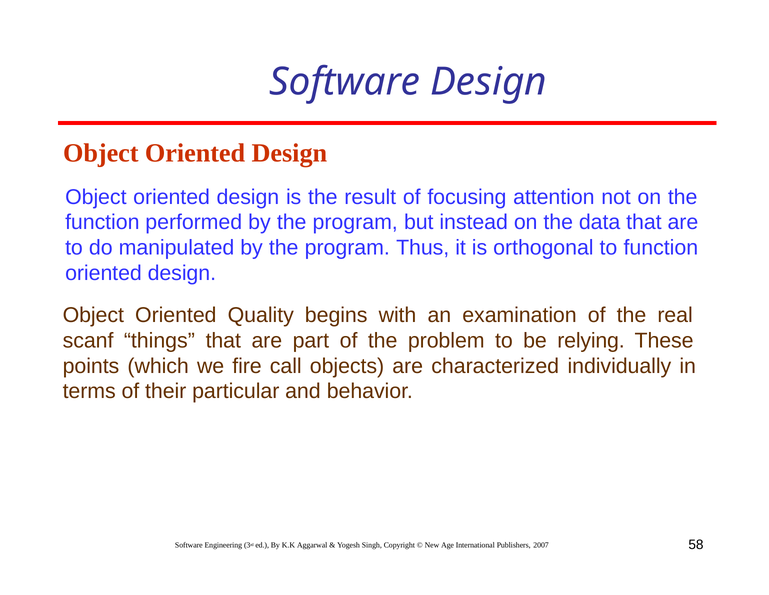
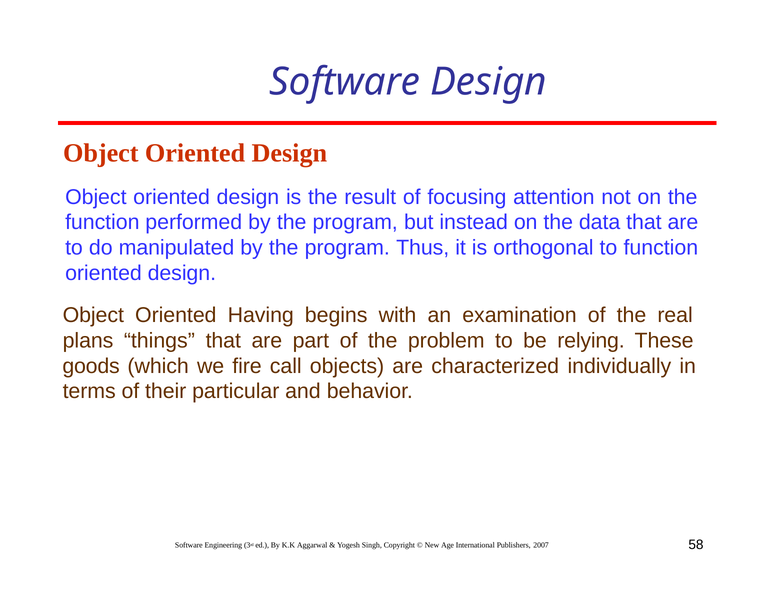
Quality: Quality -> Having (261, 315)
scanf: scanf -> plans (88, 340)
points: points -> goods (91, 365)
